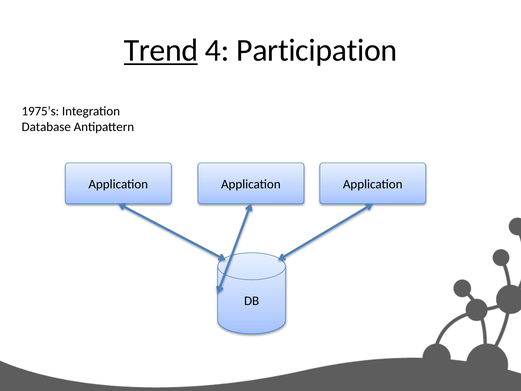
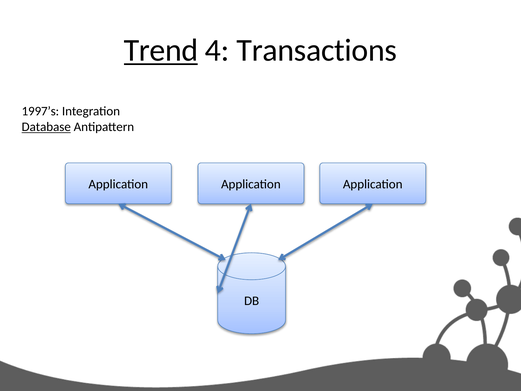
Participation: Participation -> Transactions (317, 50)
1975’s: 1975’s -> 1997’s (40, 111)
Database underline: none -> present (46, 127)
